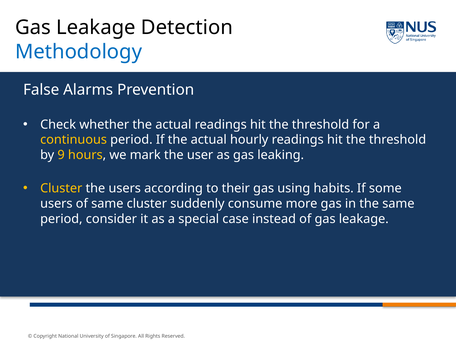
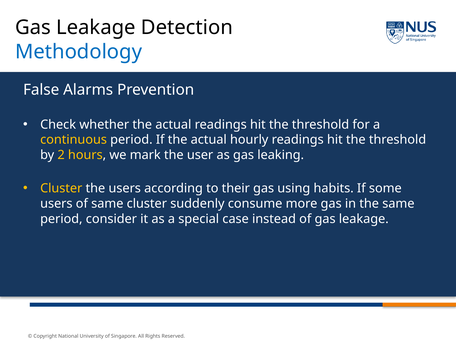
9: 9 -> 2 (61, 155)
